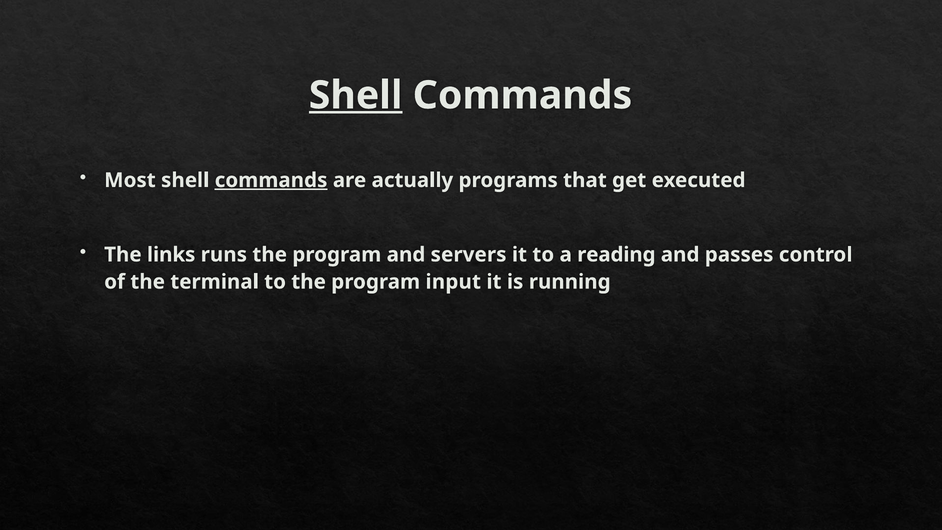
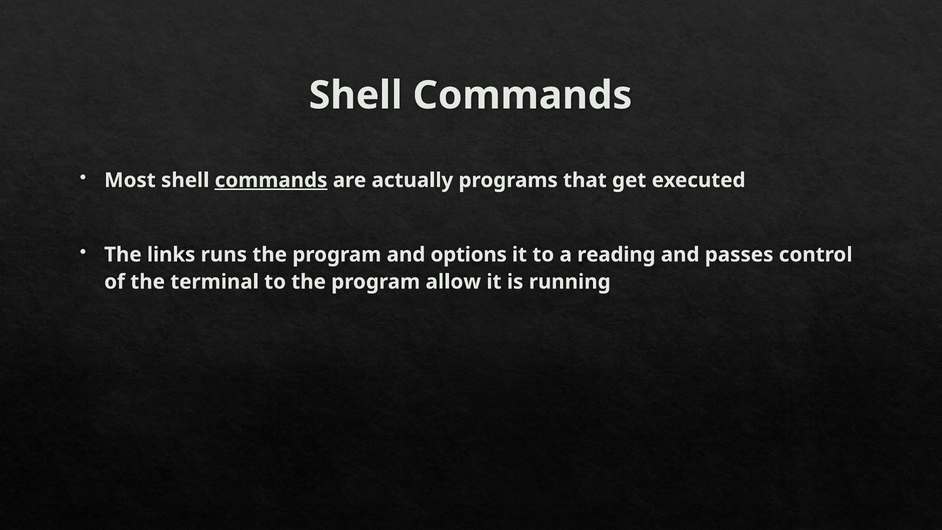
Shell underline: present -> none (356, 95)
servers: servers -> options (469, 255)
input: input -> allow (453, 282)
